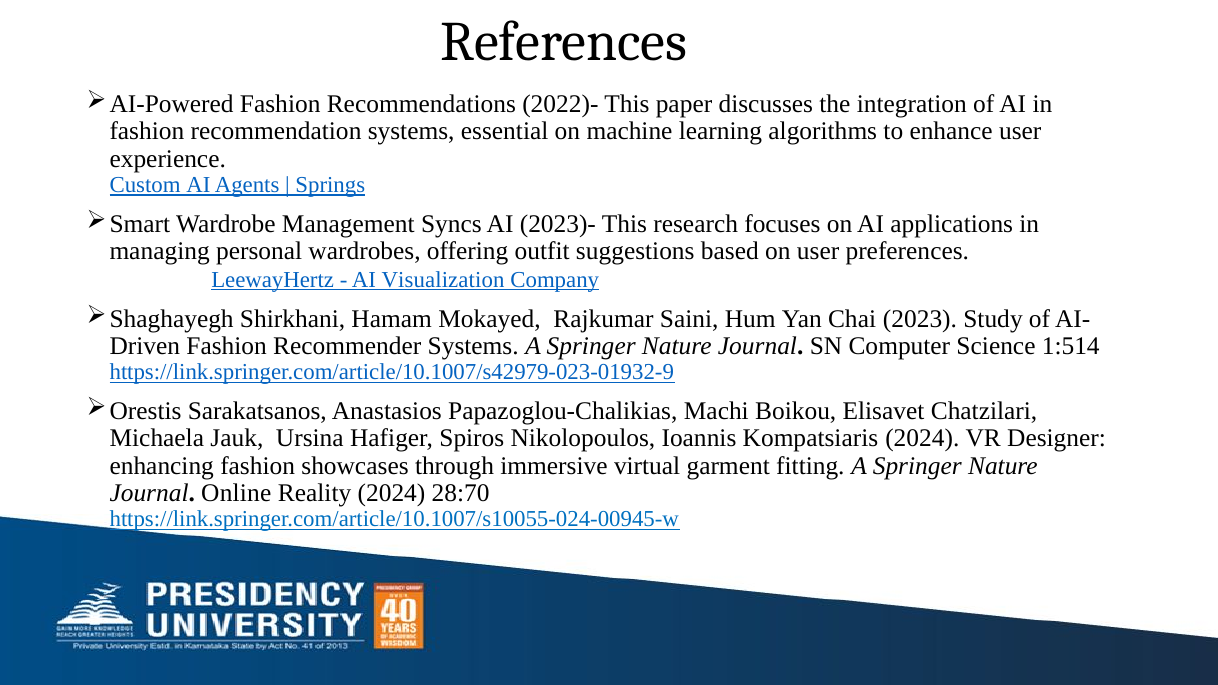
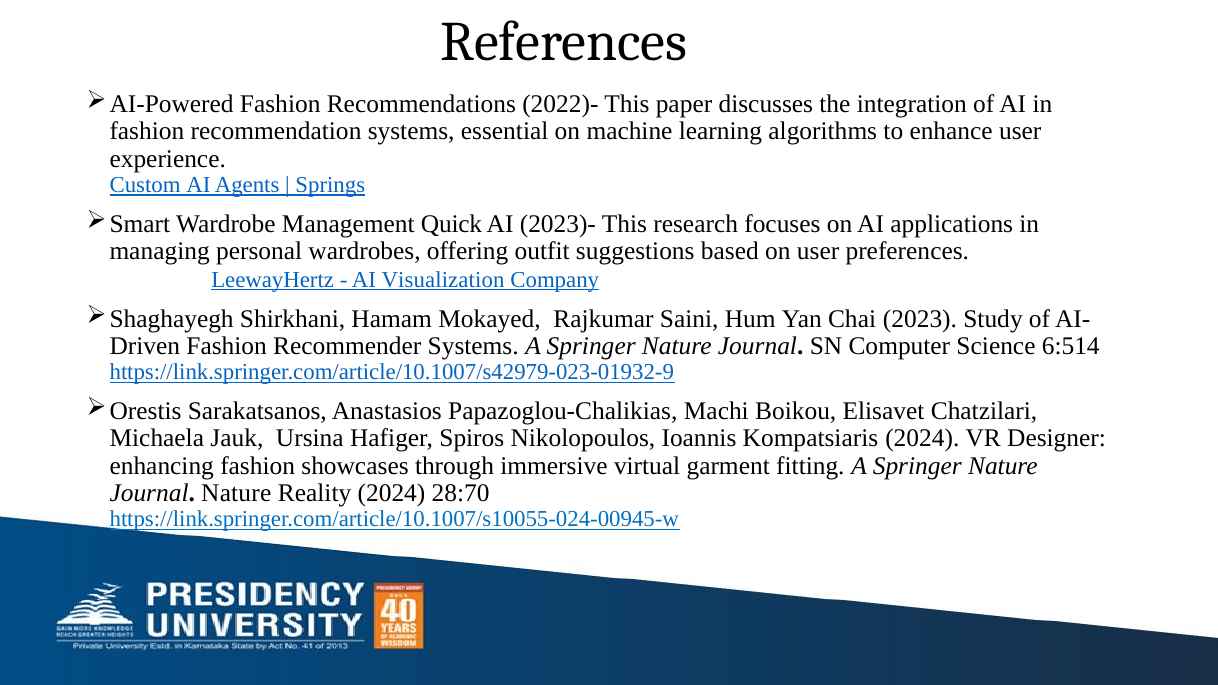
Syncs: Syncs -> Quick (451, 224)
1:514: 1:514 -> 6:514 (1071, 346)
Journal Online: Online -> Nature (236, 493)
